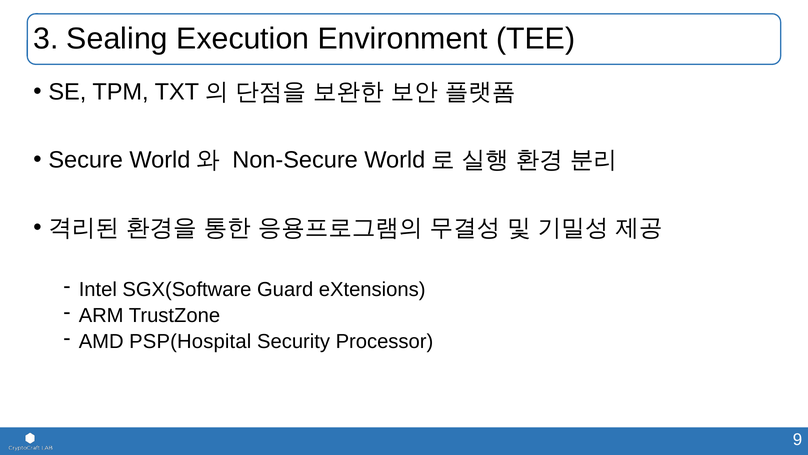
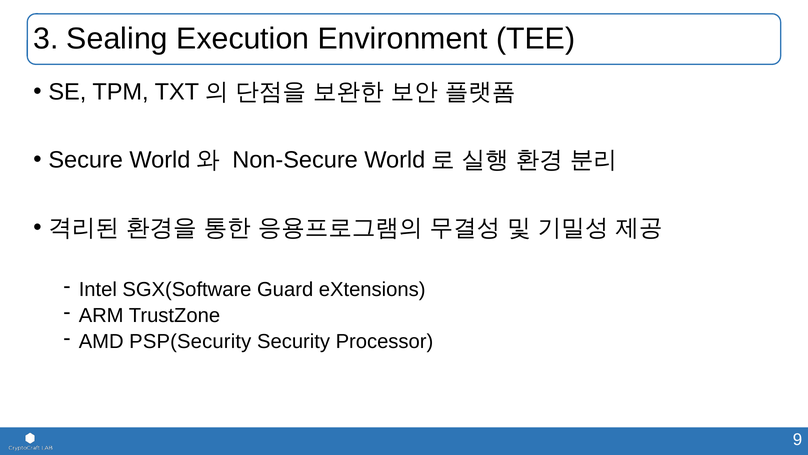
PSP(Hospital: PSP(Hospital -> PSP(Security (190, 341)
